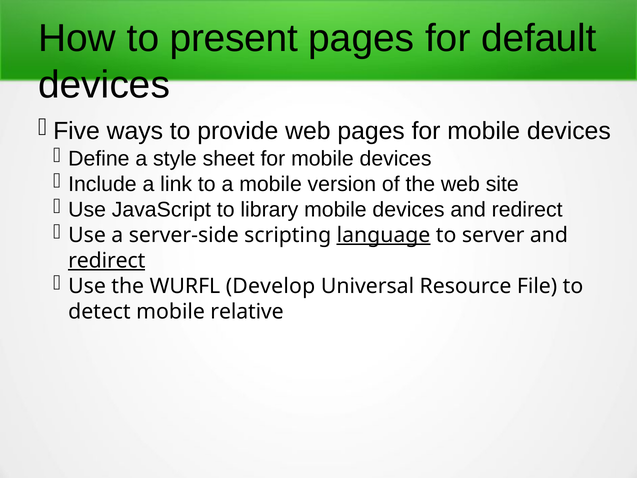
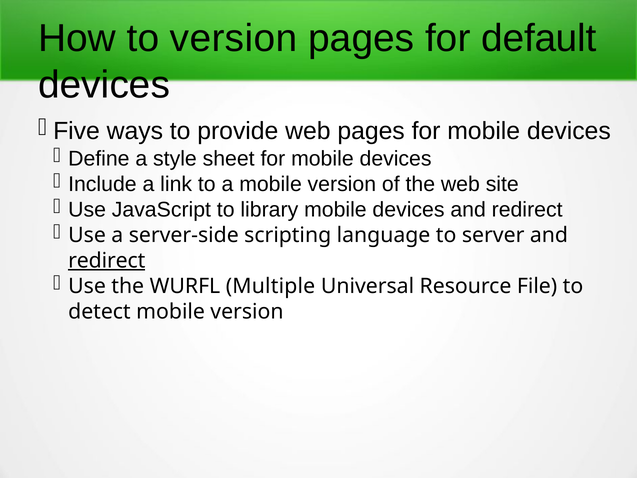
to present: present -> version (234, 38)
language underline: present -> none (384, 235)
Develop: Develop -> Multiple (270, 286)
detect mobile relative: relative -> version (247, 311)
